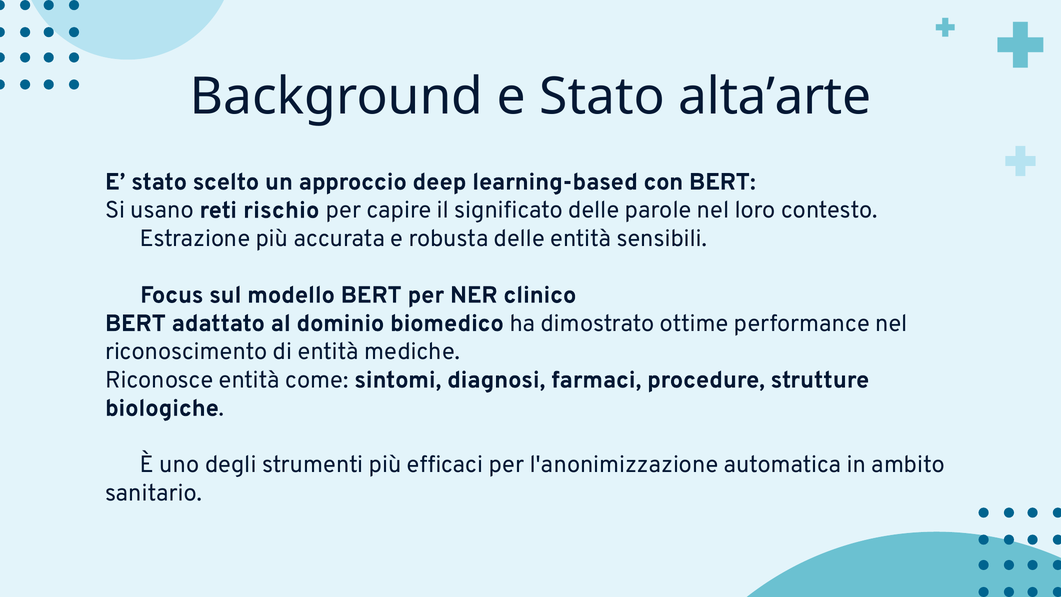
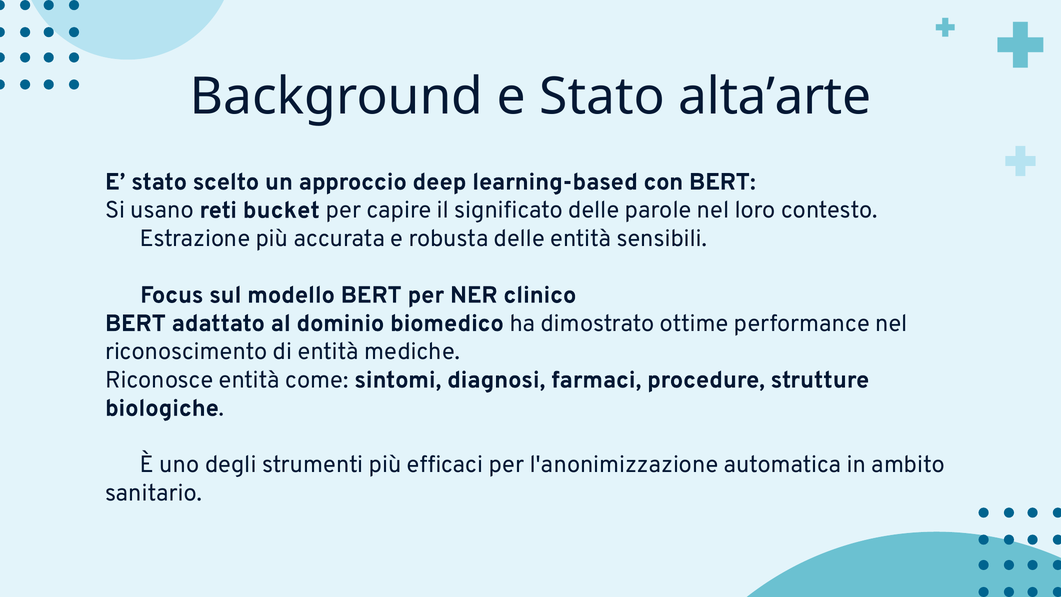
rischio: rischio -> bucket (281, 210)
